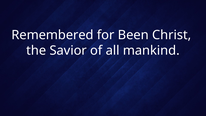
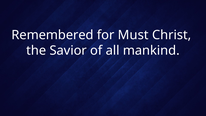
Been: Been -> Must (133, 35)
